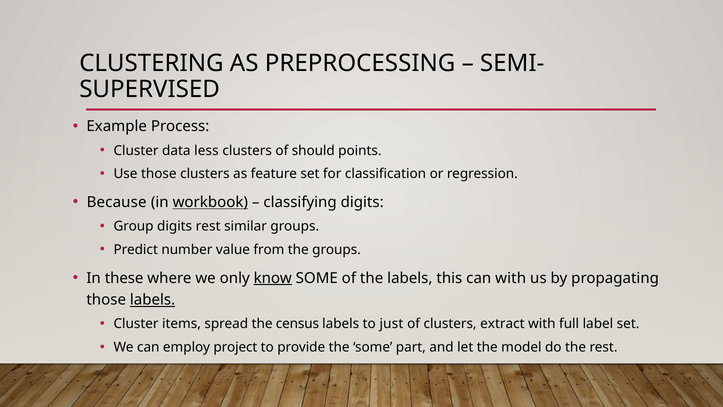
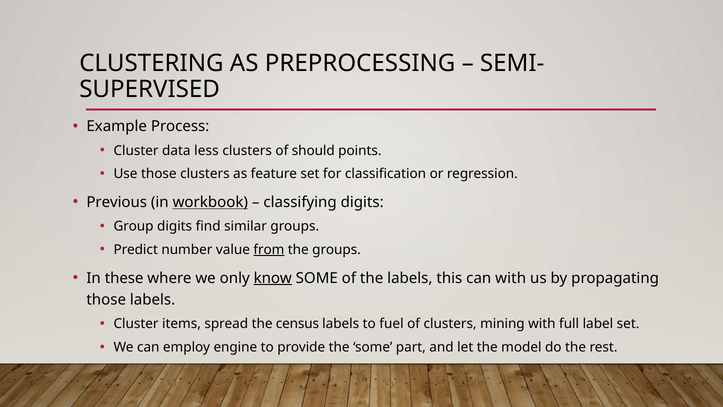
Because: Because -> Previous (117, 202)
digits rest: rest -> find (208, 226)
from underline: none -> present (269, 249)
labels underline: present -> none (153, 300)
just: just -> fuel (392, 324)
extract: extract -> mining (502, 324)
project: project -> engine (235, 347)
